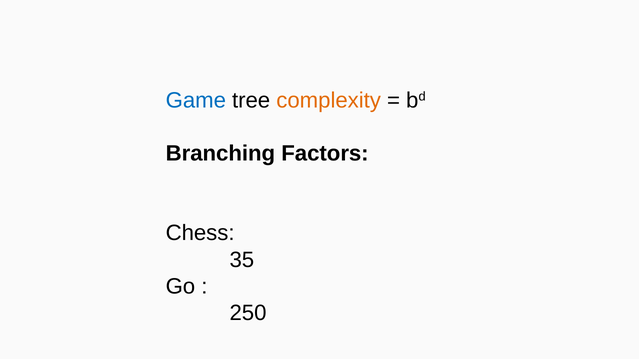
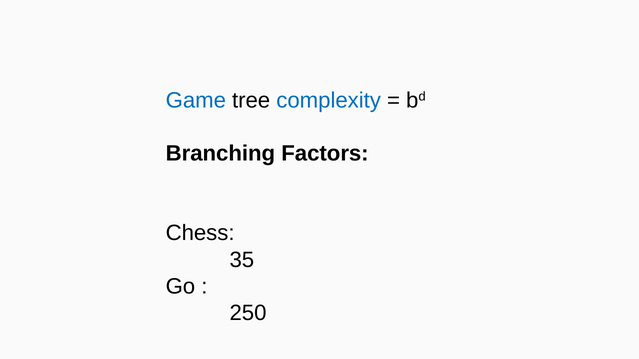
complexity colour: orange -> blue (329, 100)
